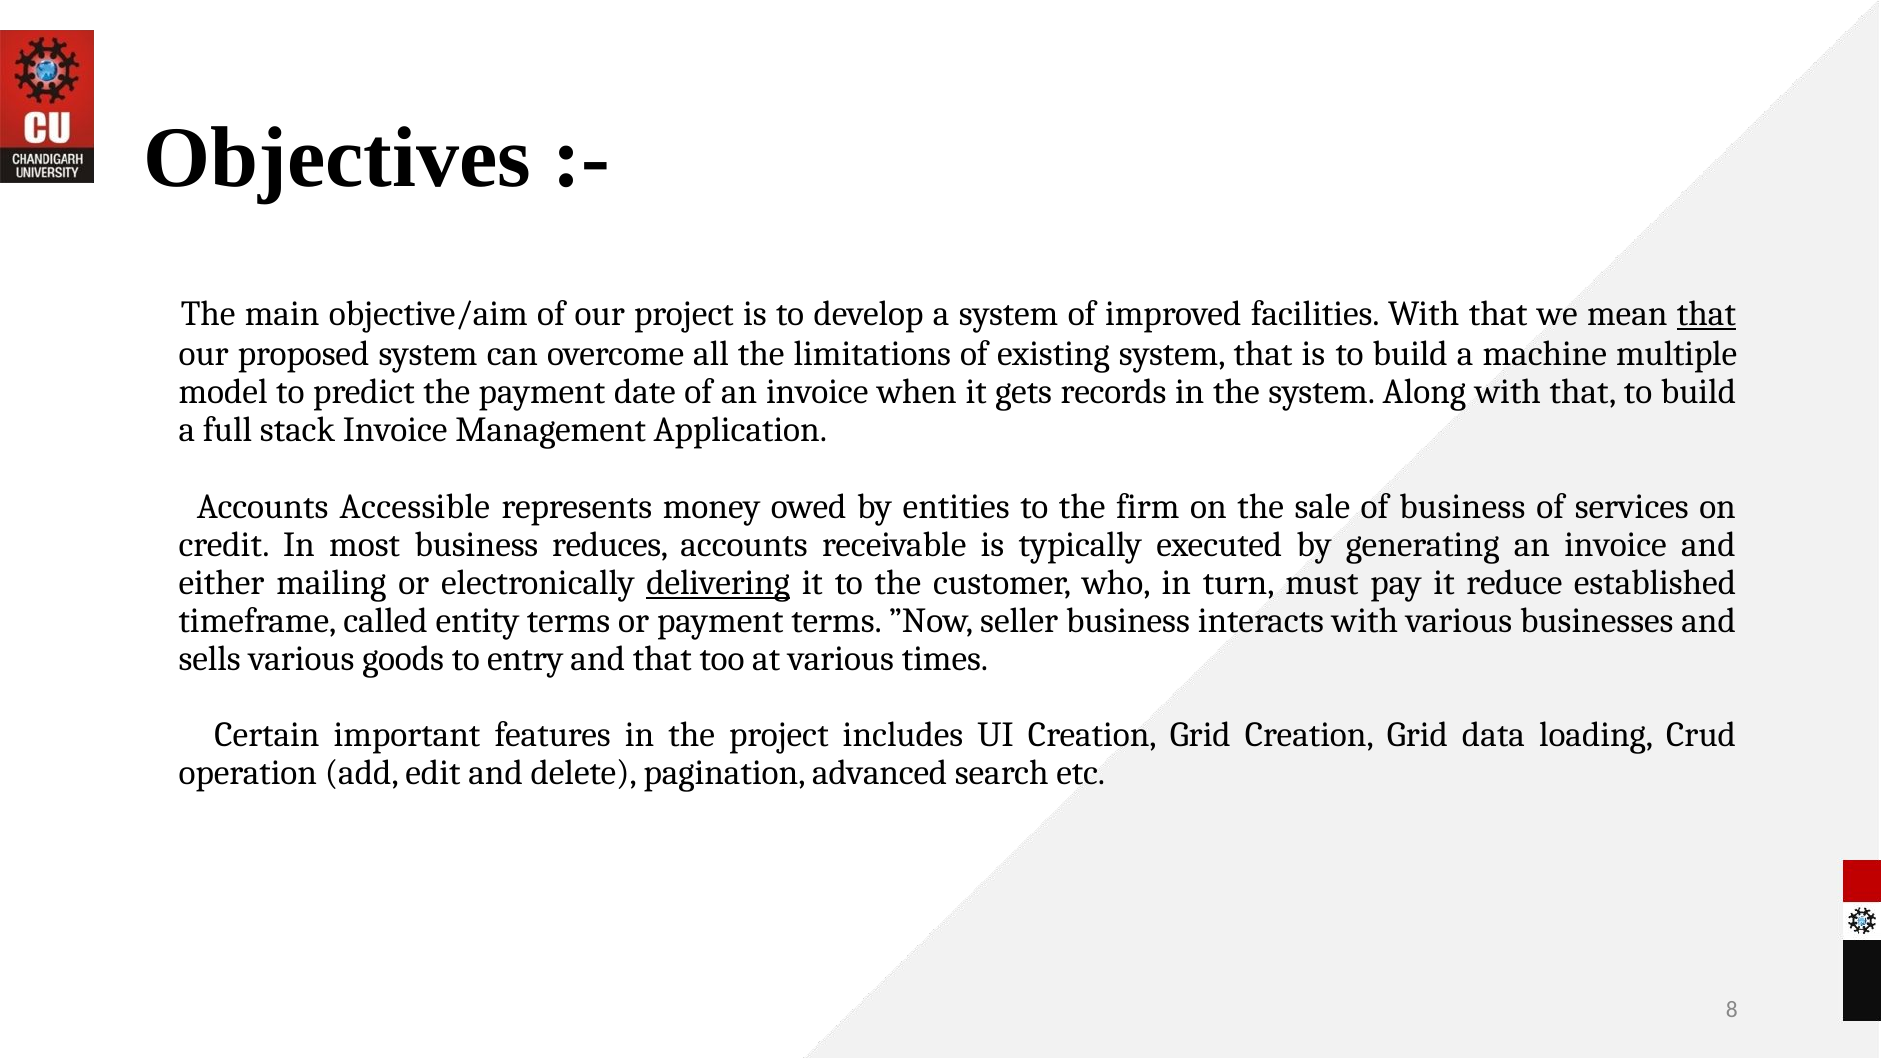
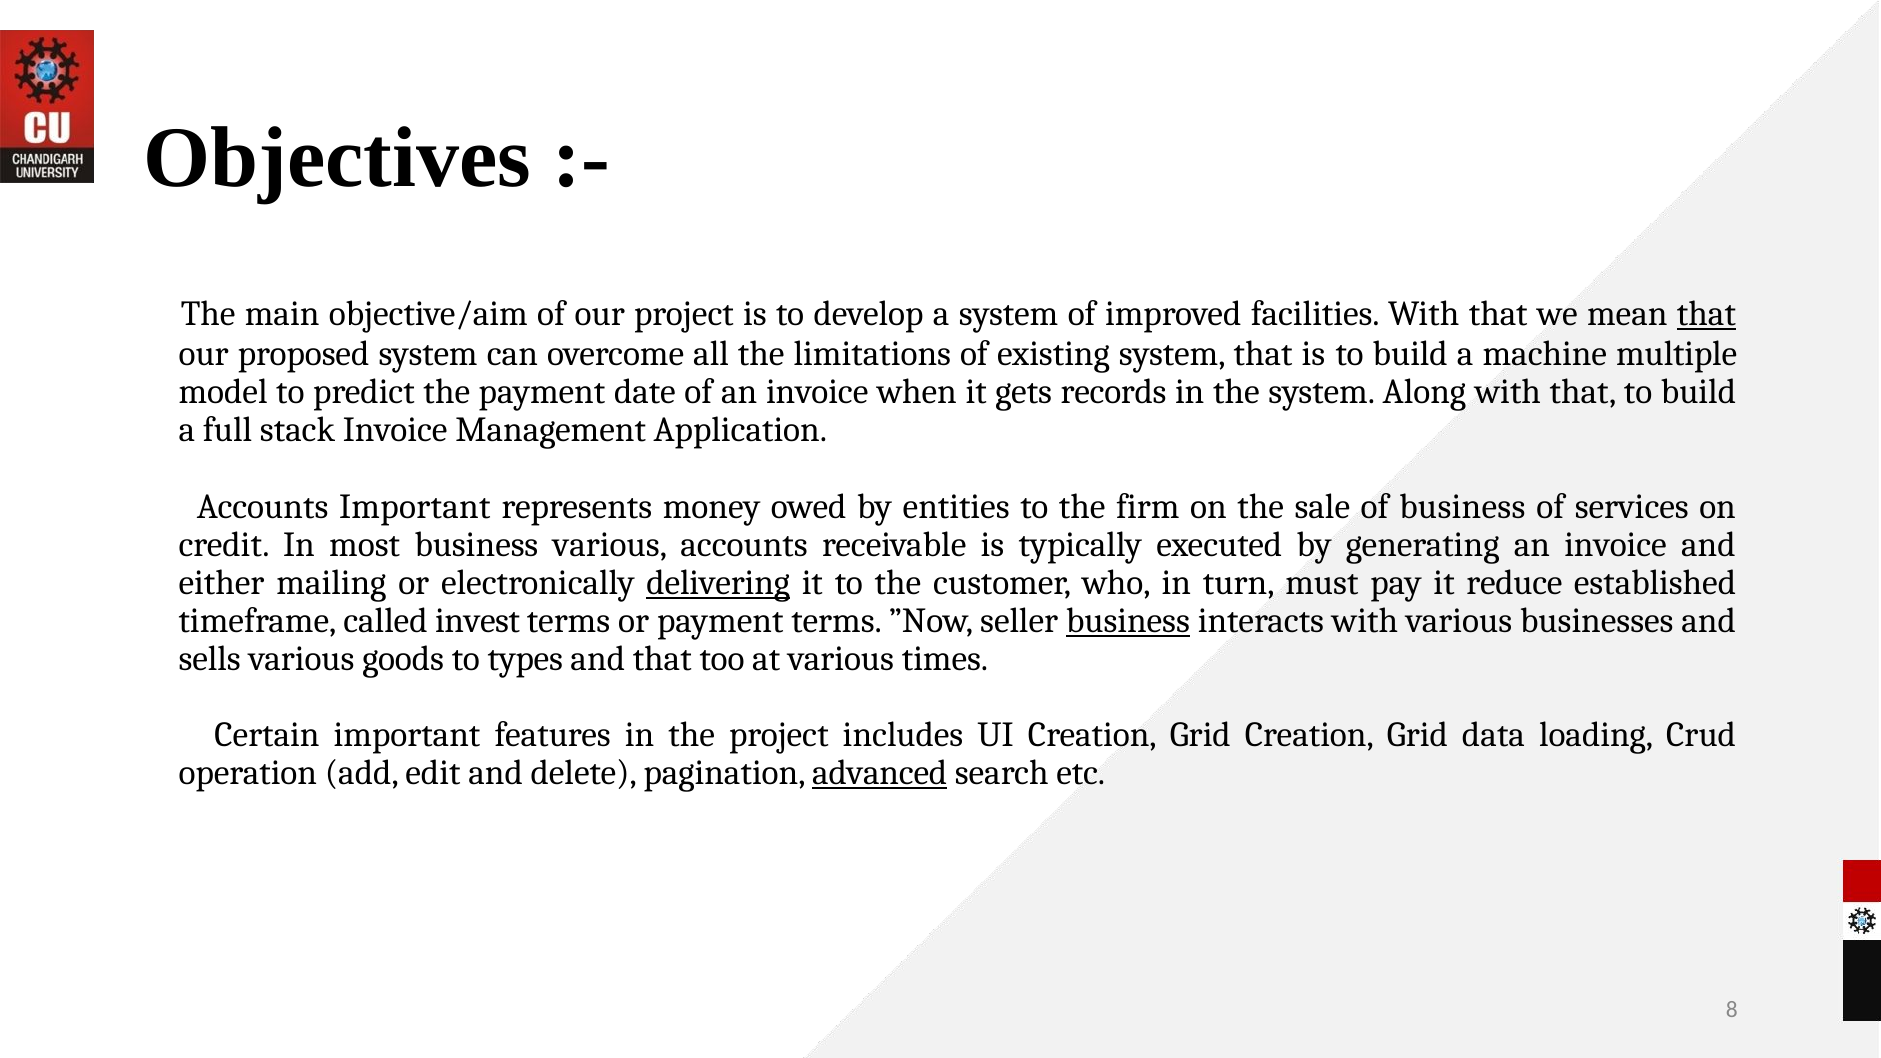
Accounts Accessible: Accessible -> Important (415, 506)
business reduces: reduces -> various (610, 545)
entity: entity -> invest (478, 621)
business underline: none -> present (1128, 621)
entry: entry -> types (525, 659)
advanced underline: none -> present (880, 773)
